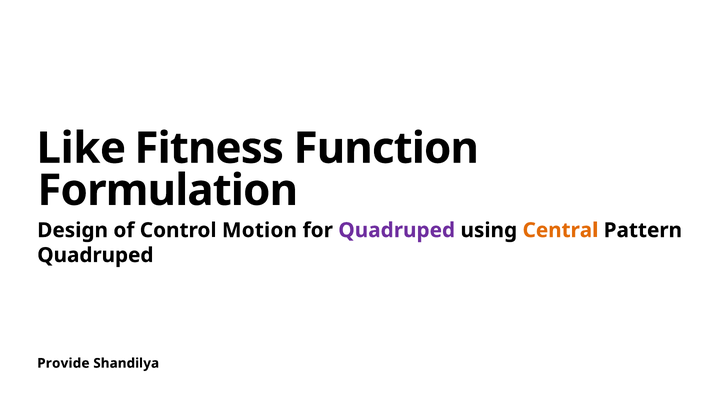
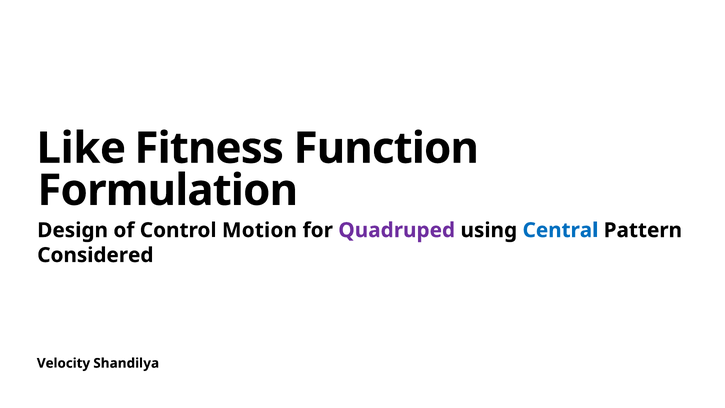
Central colour: orange -> blue (560, 230)
Quadruped: Quadruped -> Considered (95, 255)
Provide: Provide -> Velocity (63, 363)
